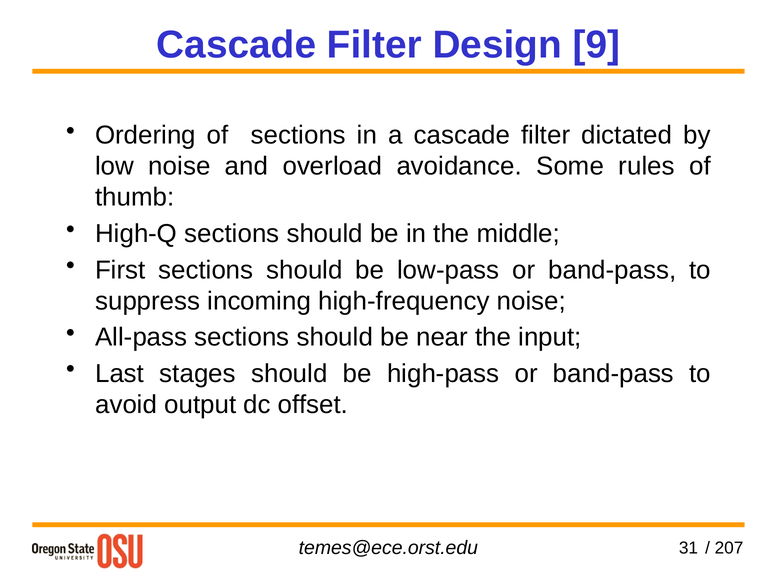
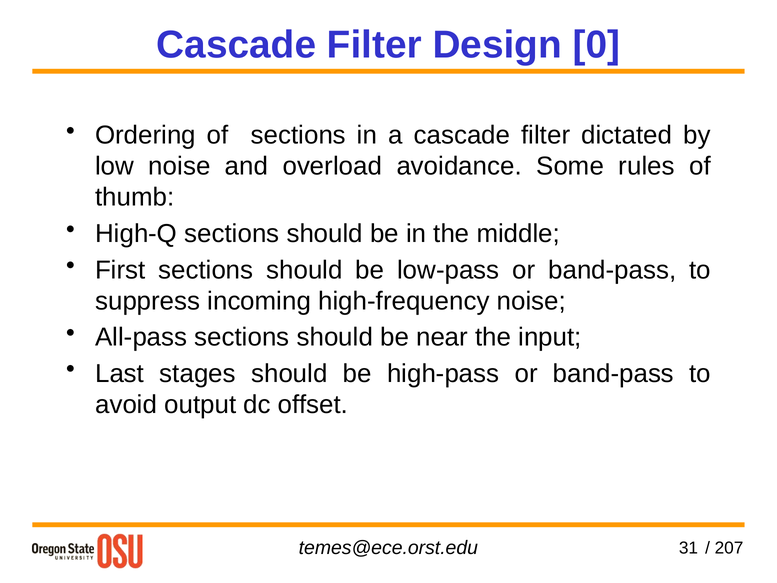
9: 9 -> 0 (596, 45)
